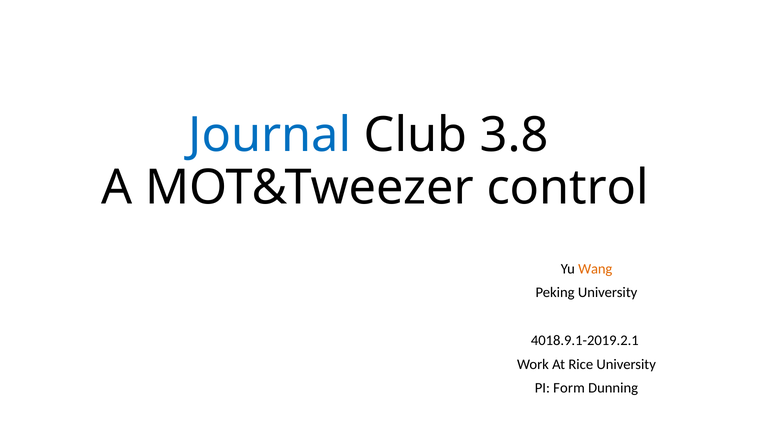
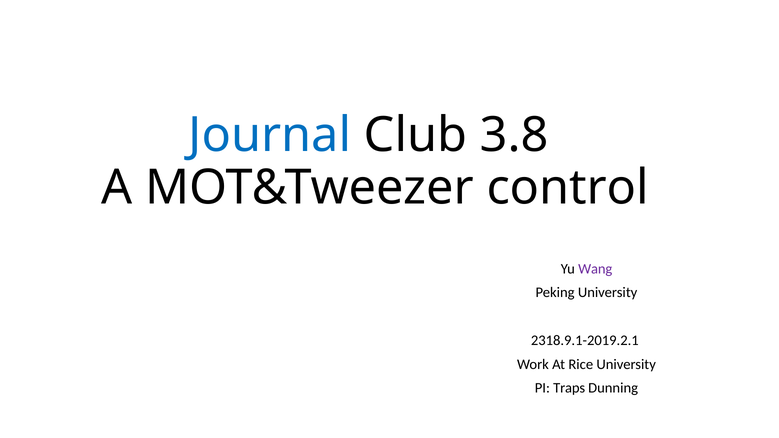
Wang colour: orange -> purple (595, 269)
4018.9.1-2019.2.1: 4018.9.1-2019.2.1 -> 2318.9.1-2019.2.1 (585, 341)
Form: Form -> Traps (569, 388)
